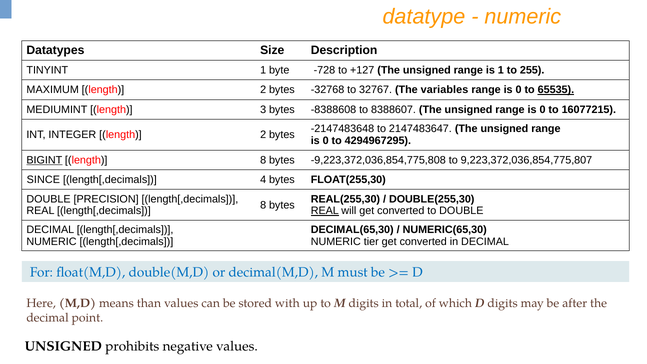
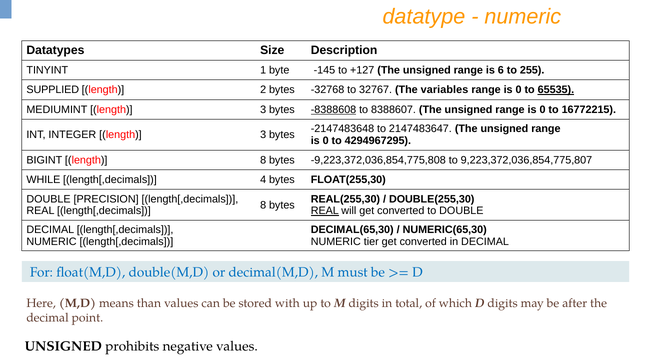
-728: -728 -> -145 (324, 70)
is 1: 1 -> 6 (501, 70)
MAXIMUM: MAXIMUM -> SUPPLIED (53, 90)
-8388608 underline: none -> present (333, 110)
16077215: 16077215 -> 16772215 (589, 110)
INTEGER length 2: 2 -> 3 (263, 135)
BIGINT underline: present -> none (44, 160)
SINCE: SINCE -> WHILE (43, 180)
